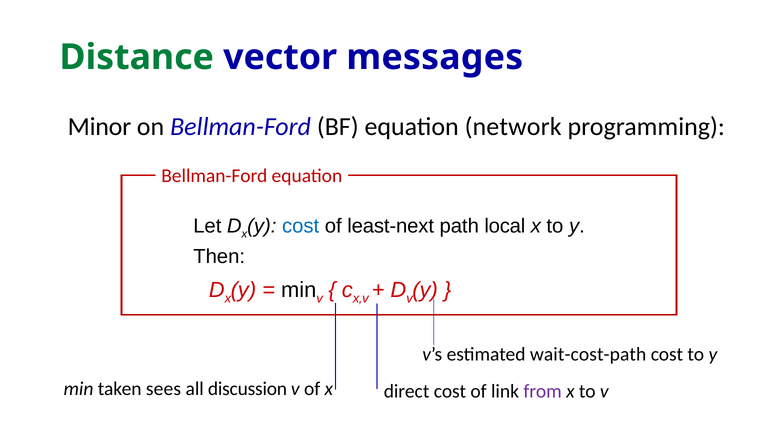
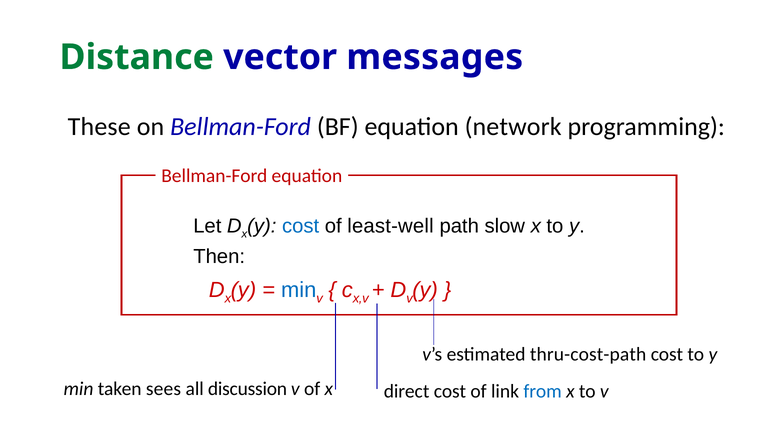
Minor: Minor -> These (99, 127)
least-next: least-next -> least-well (390, 226)
local: local -> slow (505, 226)
min colour: black -> blue (299, 290)
wait-cost-path: wait-cost-path -> thru-cost-path (588, 354)
from colour: purple -> blue (543, 391)
